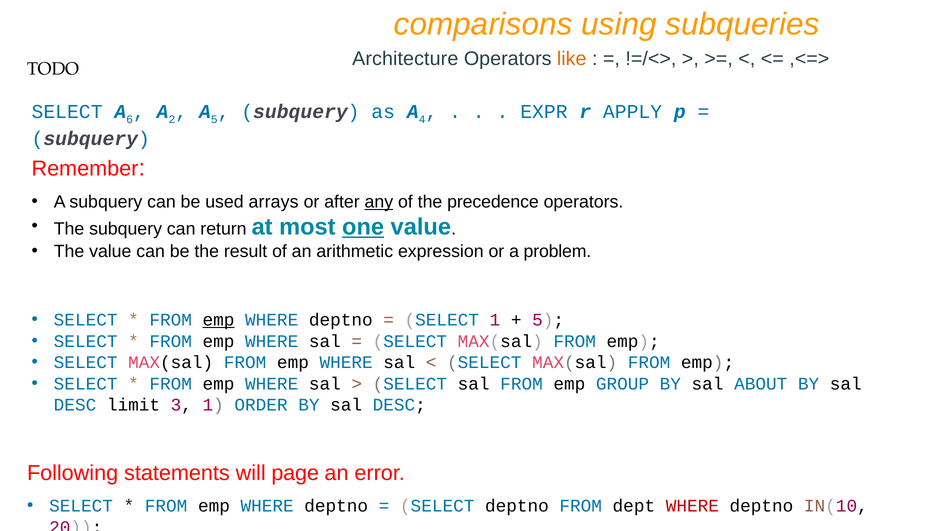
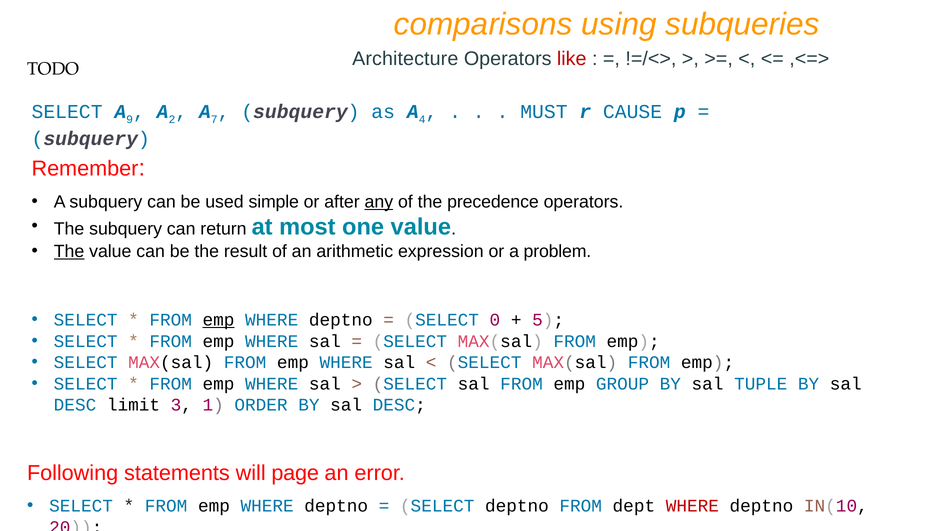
like colour: orange -> red (572, 59)
6: 6 -> 9 (130, 120)
A 5: 5 -> 7 (214, 120)
EXPR: EXPR -> MUST (544, 112)
APPLY: APPLY -> CAUSE (633, 112)
arrays: arrays -> simple (274, 202)
one underline: present -> none (363, 227)
The underline: none -> present (69, 252)
SELECT 1: 1 -> 0 (495, 320)
ABOUT: ABOUT -> TUPLE (761, 384)
